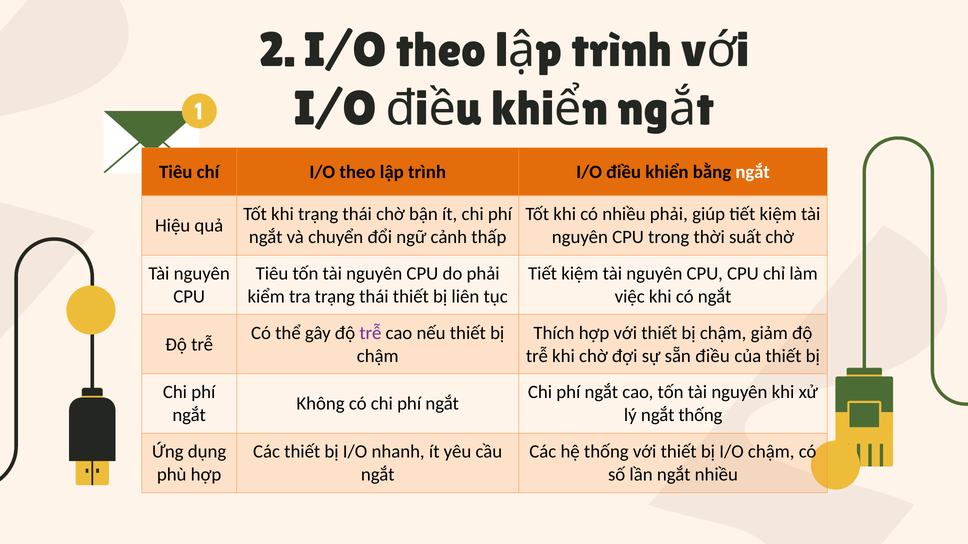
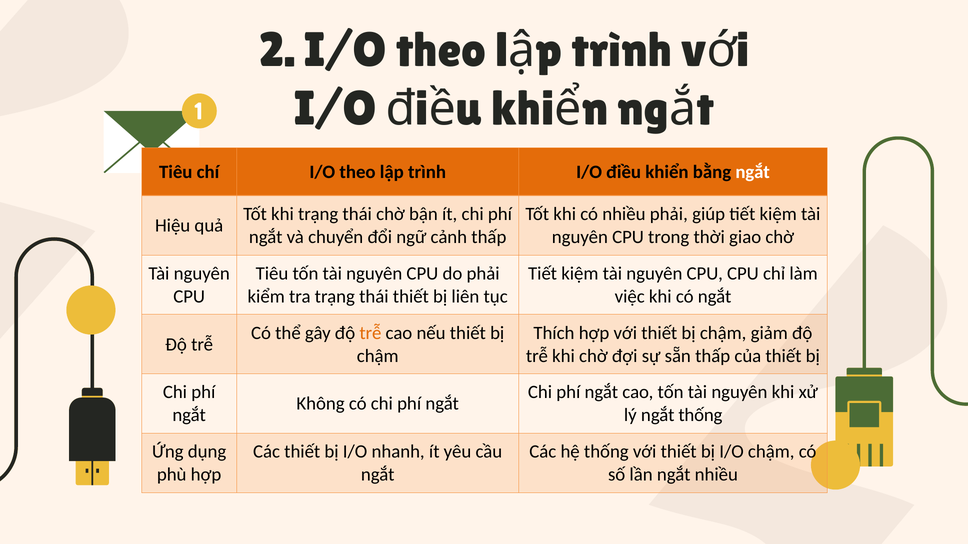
suất: suất -> giao (745, 237)
trễ colour: purple -> orange (370, 333)
sẵn điều: điều -> thấp (713, 356)
